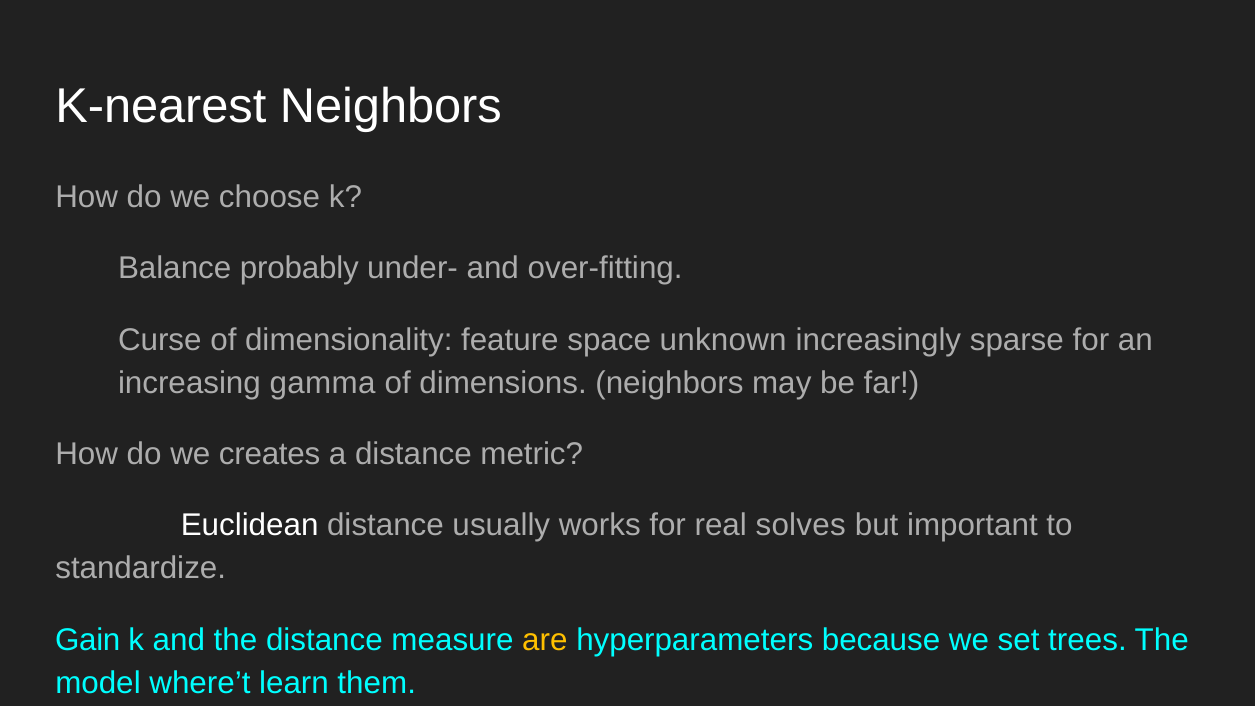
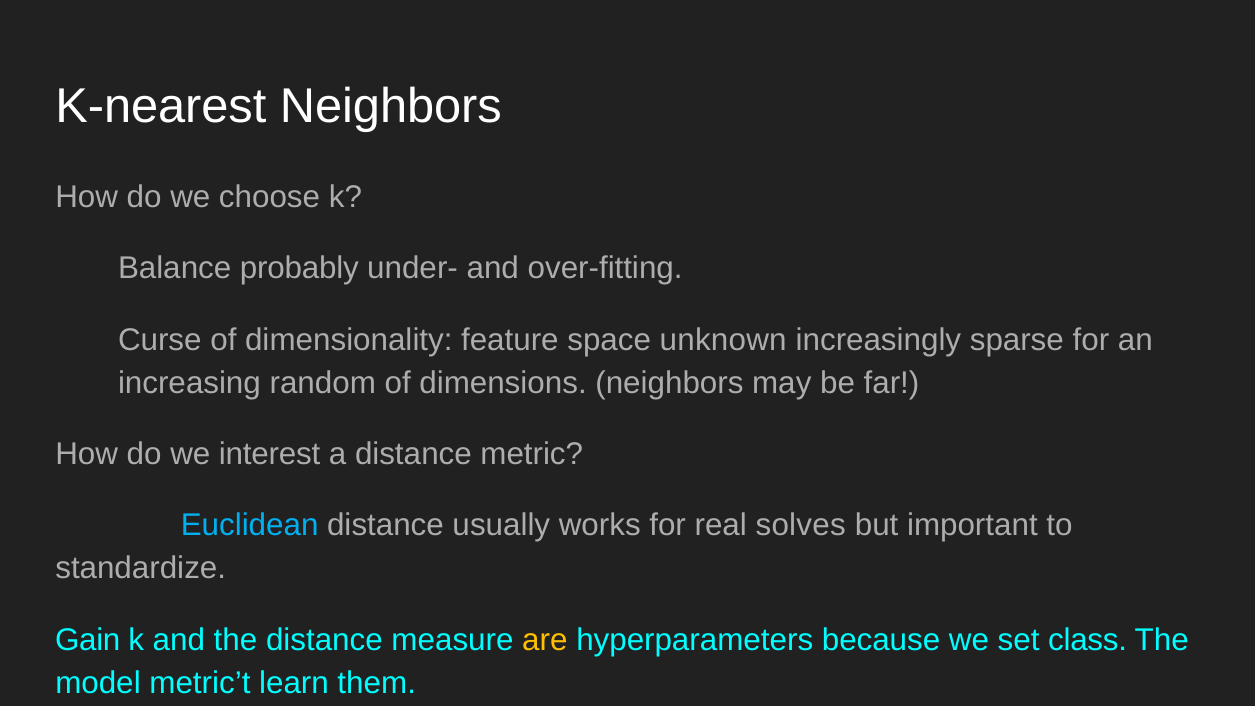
gamma: gamma -> random (323, 383)
creates: creates -> interest (270, 454)
Euclidean colour: white -> light blue (250, 525)
trees: trees -> class (1088, 640)
where’t: where’t -> metric’t (200, 683)
